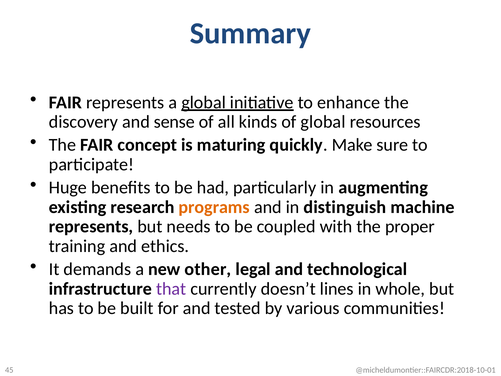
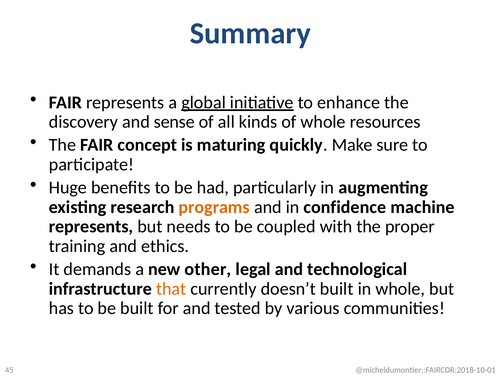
of global: global -> whole (323, 122)
distinguish: distinguish -> confidence (345, 207)
that colour: purple -> orange (171, 289)
doesn’t lines: lines -> built (337, 289)
